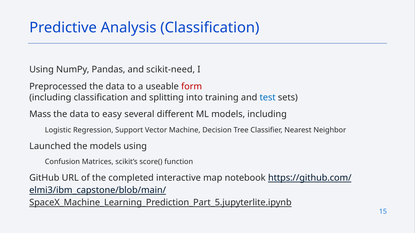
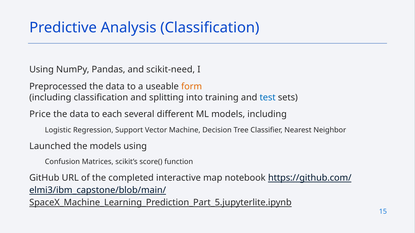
form colour: red -> orange (192, 87)
Mass: Mass -> Price (40, 115)
easy: easy -> each (112, 115)
